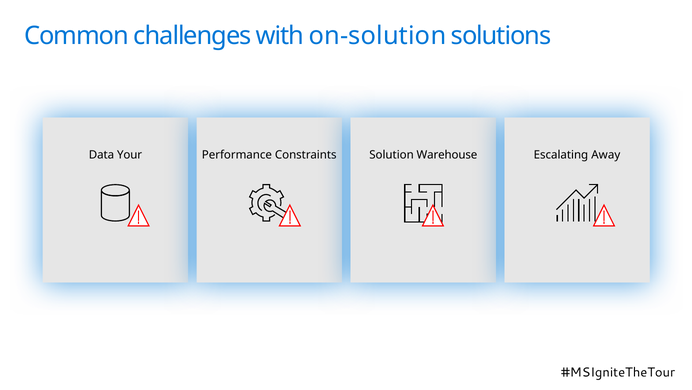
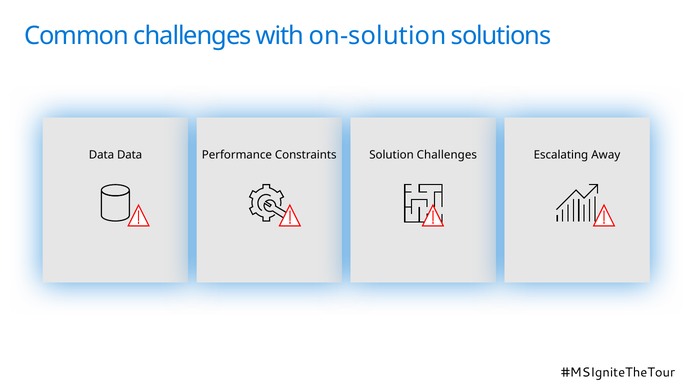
Data Your: Your -> Data (130, 155)
Solution Warehouse: Warehouse -> Challenges (447, 155)
